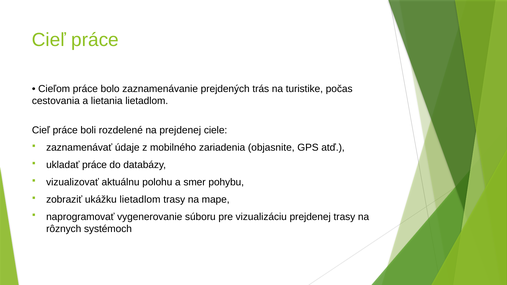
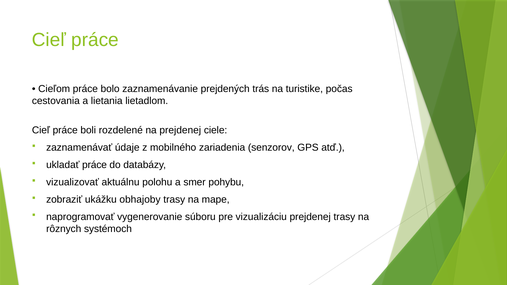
objasnite: objasnite -> senzorov (271, 148)
ukážku lietadlom: lietadlom -> obhajoby (140, 200)
